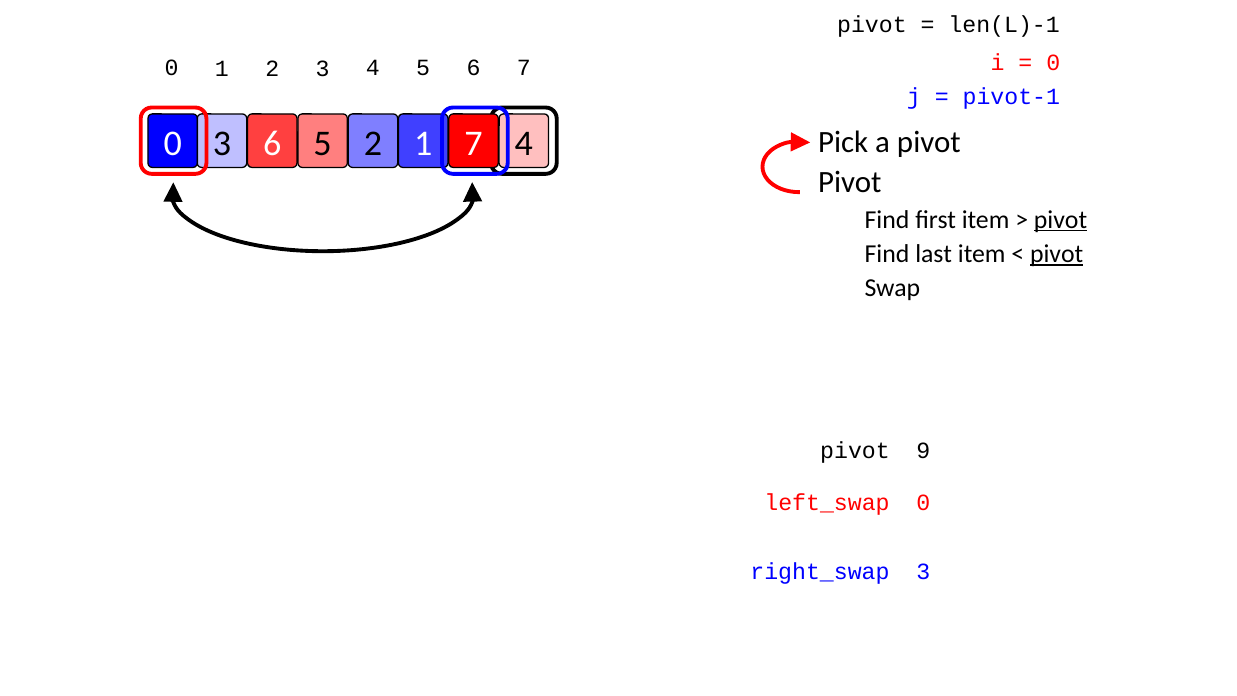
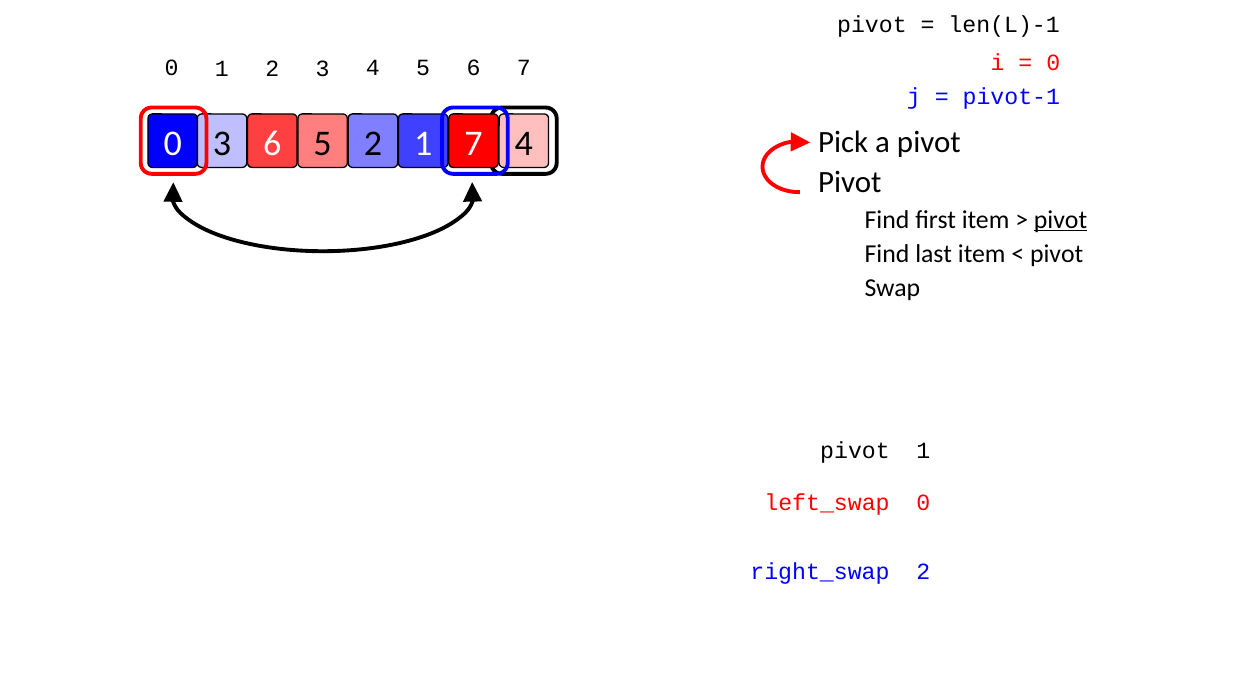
pivot underline: present -> none (1057, 254)
pivot 9: 9 -> 1 (923, 451)
right_swap 3: 3 -> 2 (923, 571)
